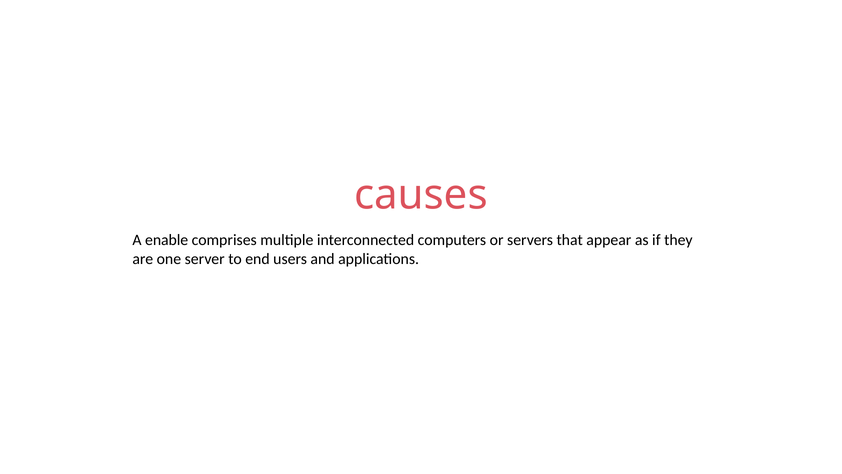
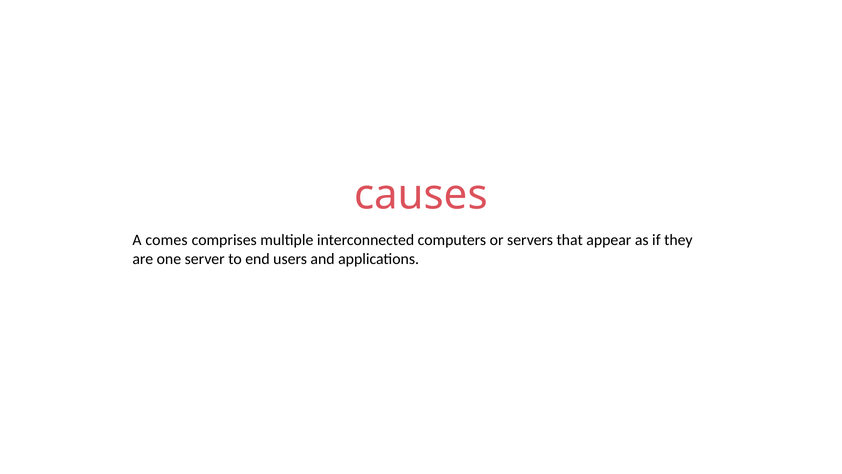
enable: enable -> comes (167, 240)
